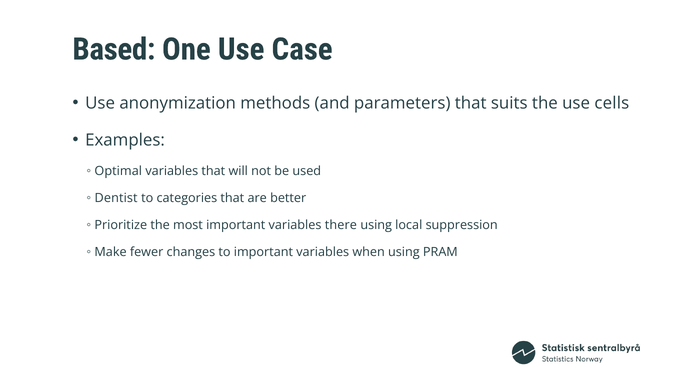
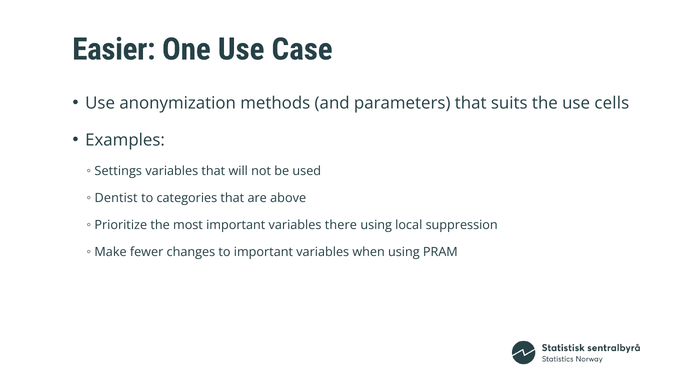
Based: Based -> Easier (114, 49)
Optimal: Optimal -> Settings (118, 172)
better: better -> above (288, 199)
